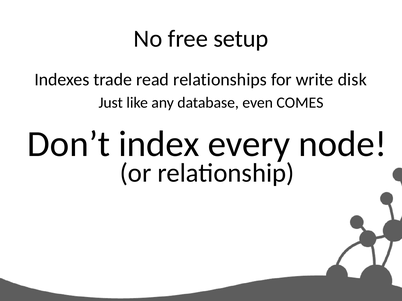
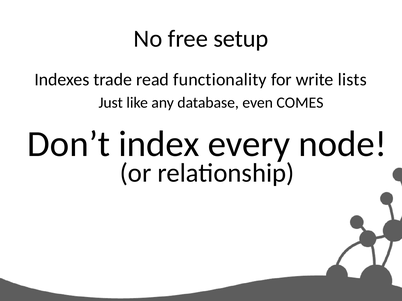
relationships: relationships -> functionality (220, 80)
disk: disk -> lists (352, 80)
